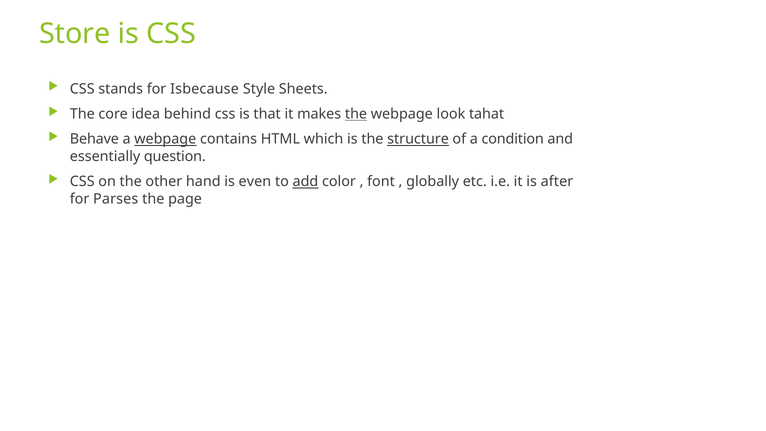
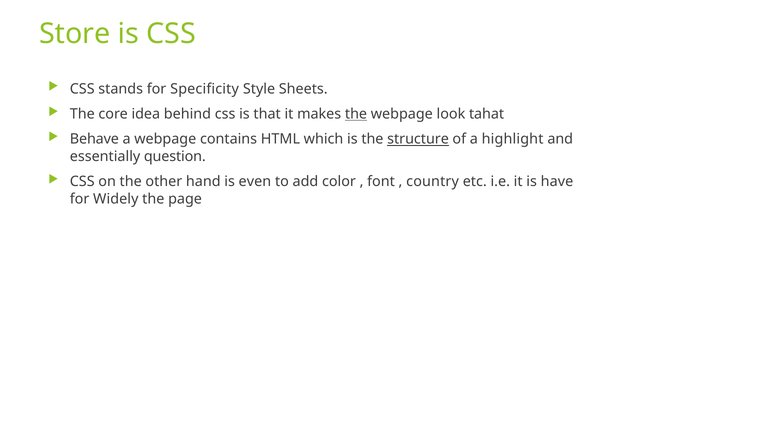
Isbecause: Isbecause -> Specificity (205, 89)
webpage underline: present -> none (165, 139)
condition: condition -> highlight (513, 139)
add underline: present -> none (305, 182)
globally: globally -> country (433, 182)
after: after -> have (557, 182)
Parses: Parses -> Widely (116, 199)
